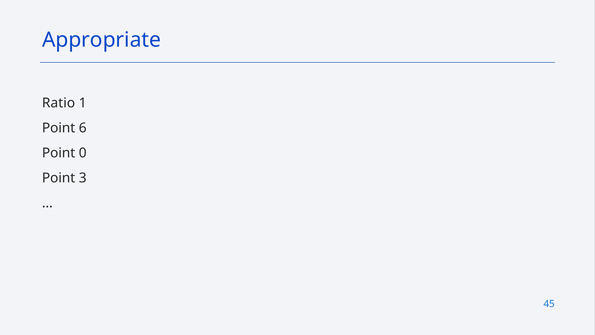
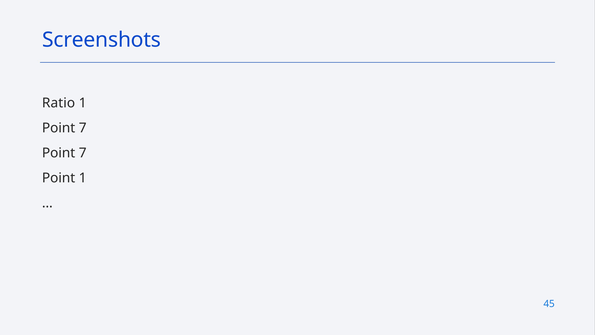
Appropriate: Appropriate -> Screenshots (102, 40)
6: 6 -> 7 (83, 128)
0: 0 -> 7 (83, 153)
Point 3: 3 -> 1 (83, 178)
